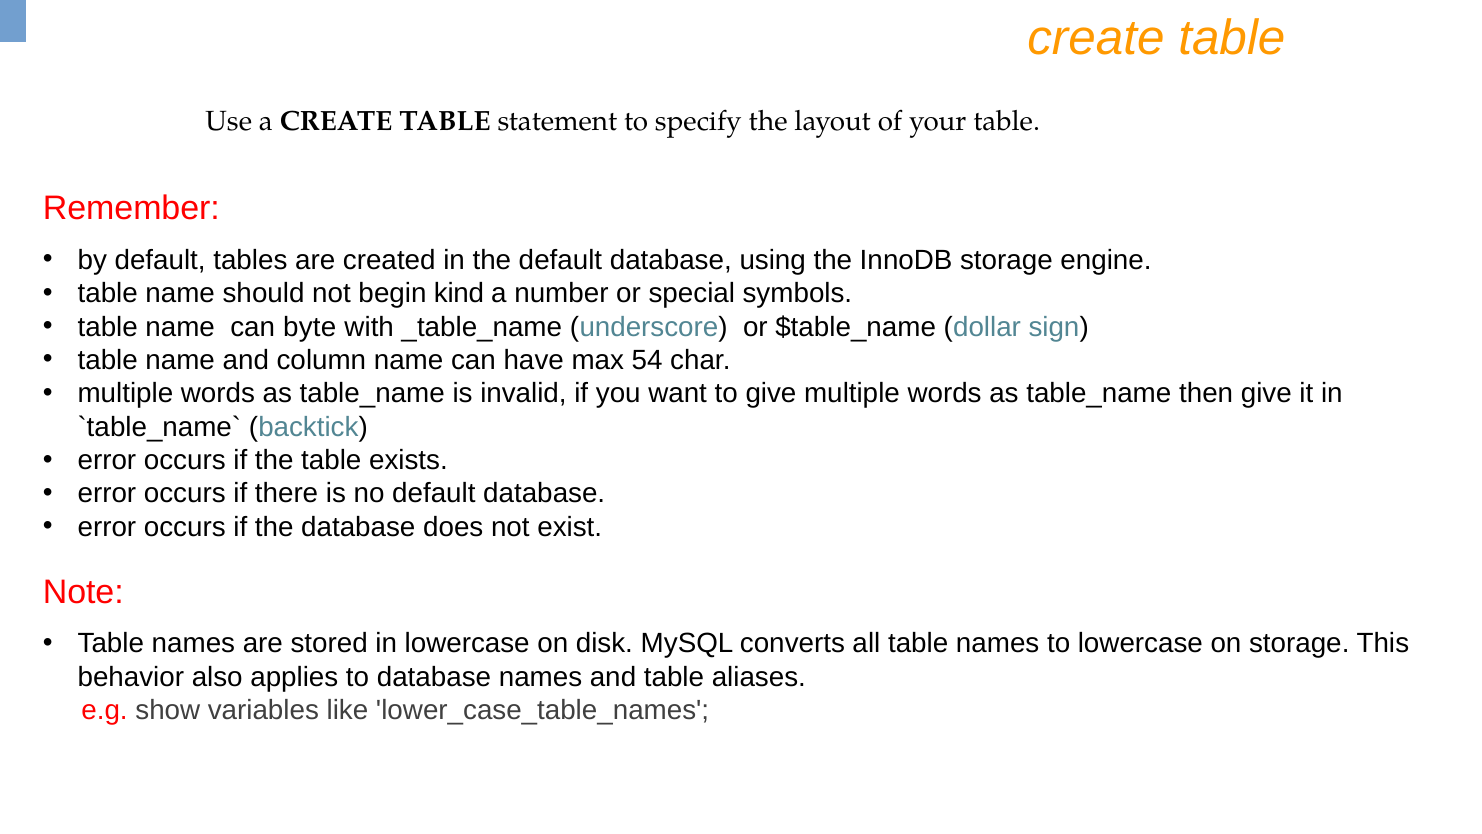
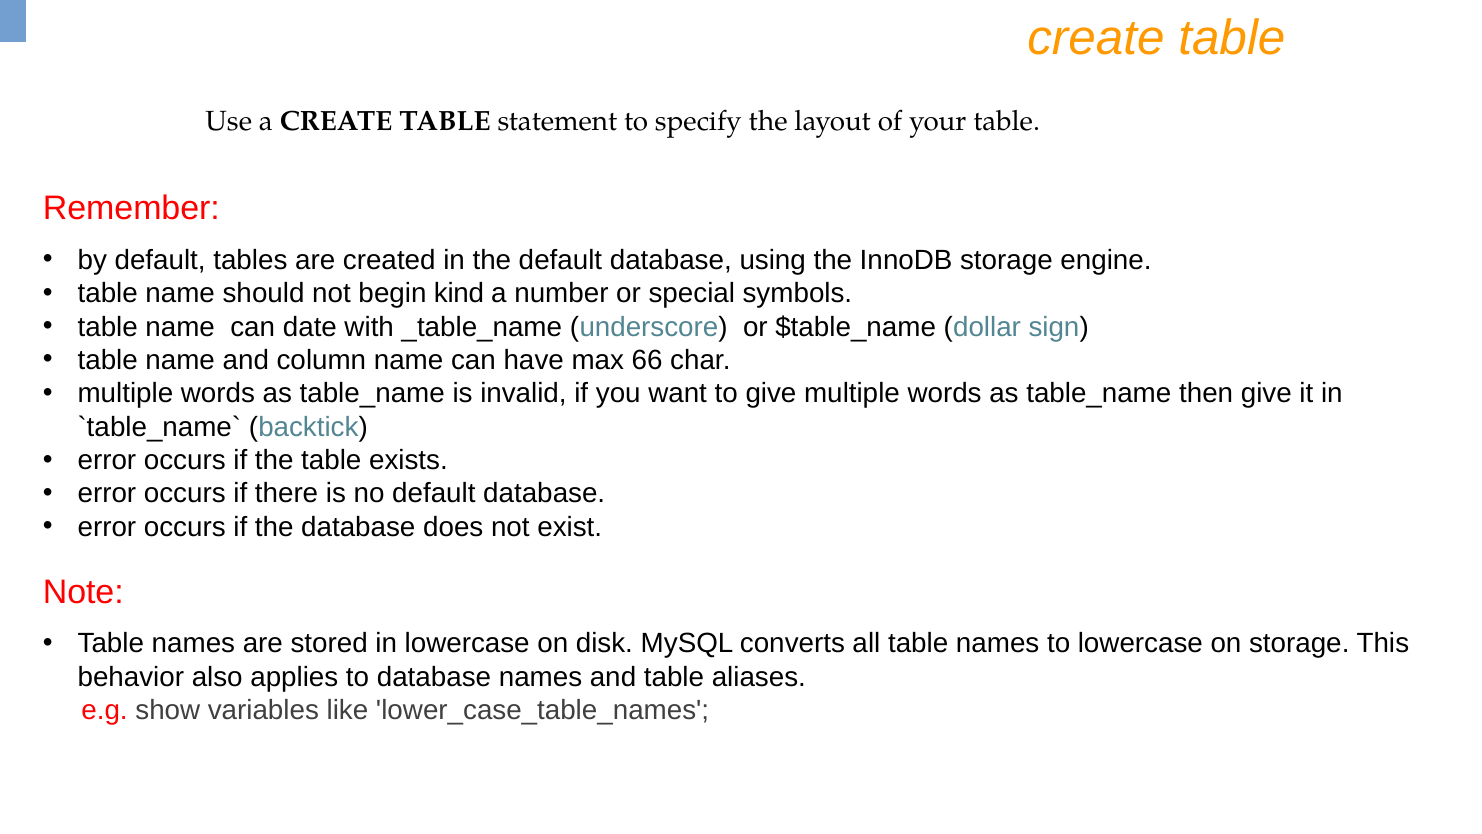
byte: byte -> date (310, 327)
54: 54 -> 66 (647, 360)
